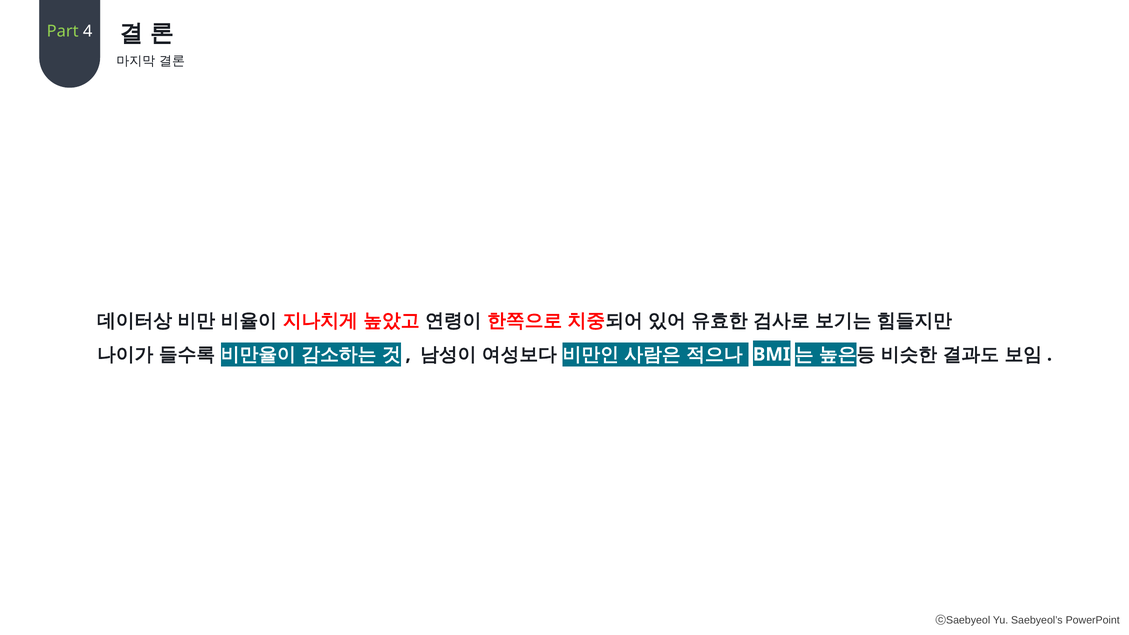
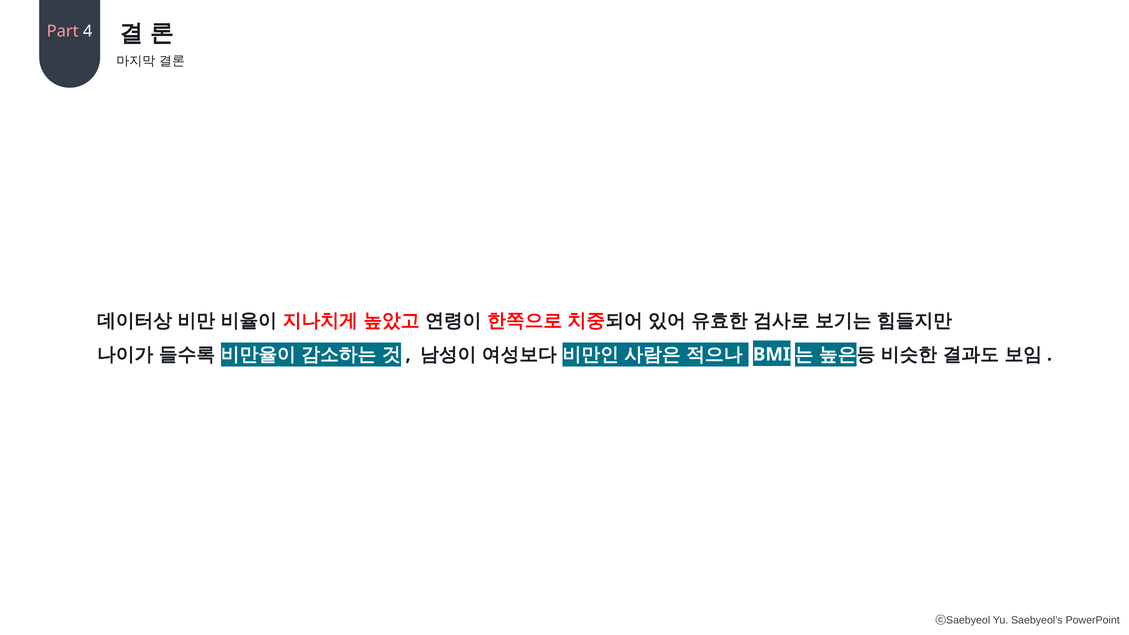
Part colour: light green -> pink (63, 31)
